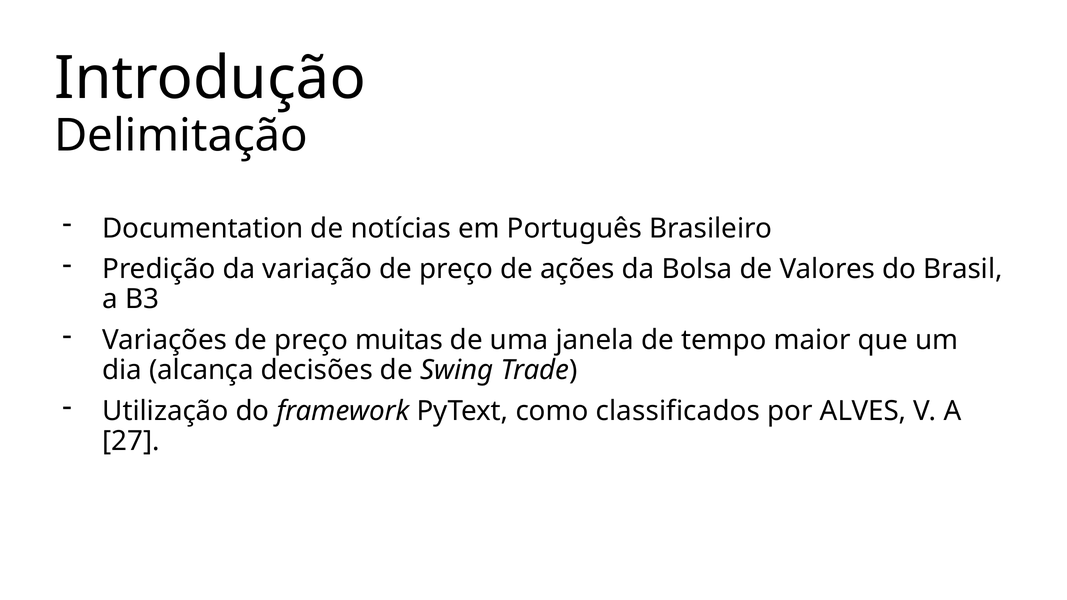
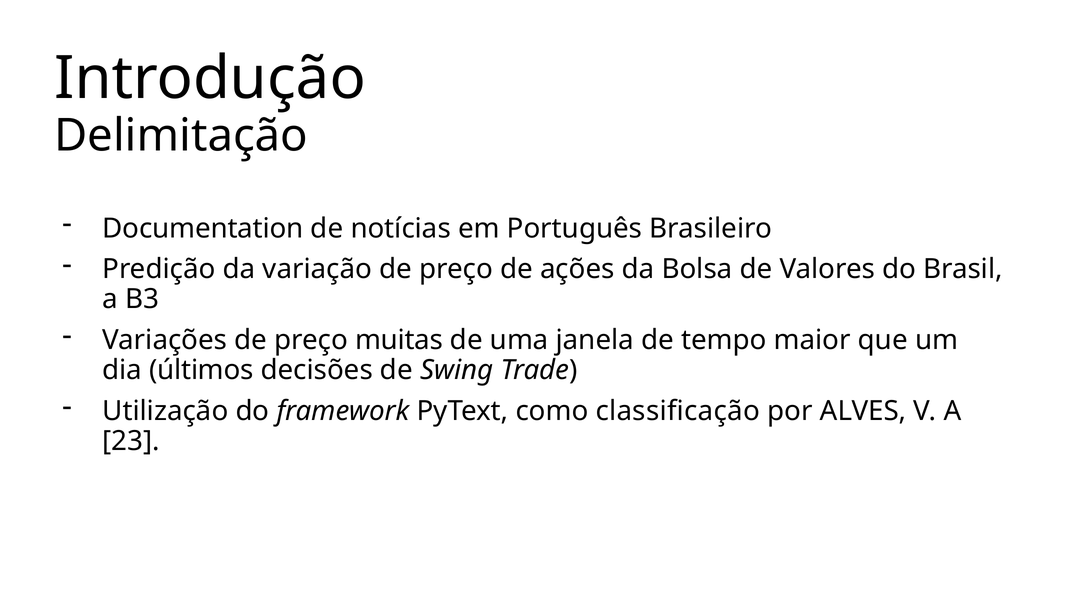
alcança: alcança -> últimos (201, 370)
classificados: classificados -> classificação (678, 411)
27: 27 -> 23 (131, 441)
